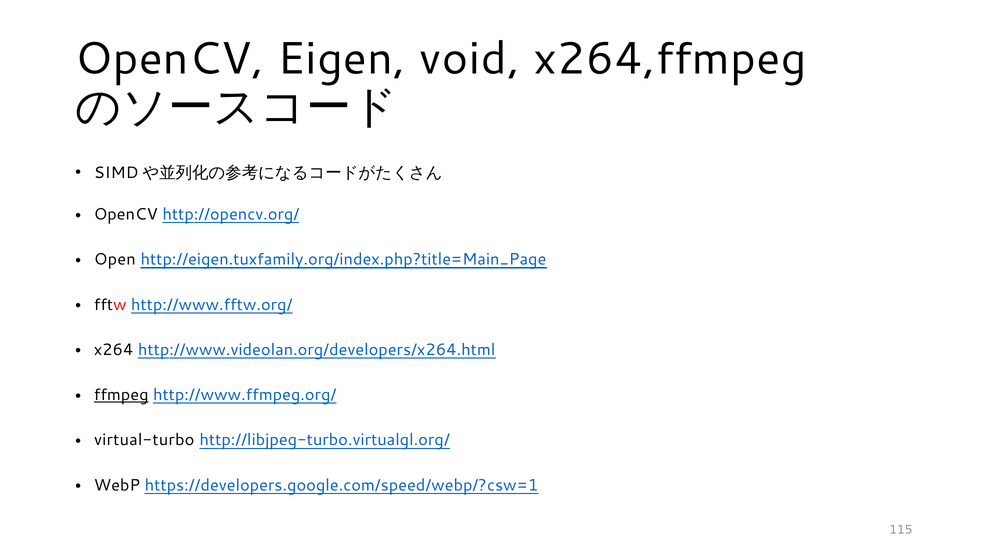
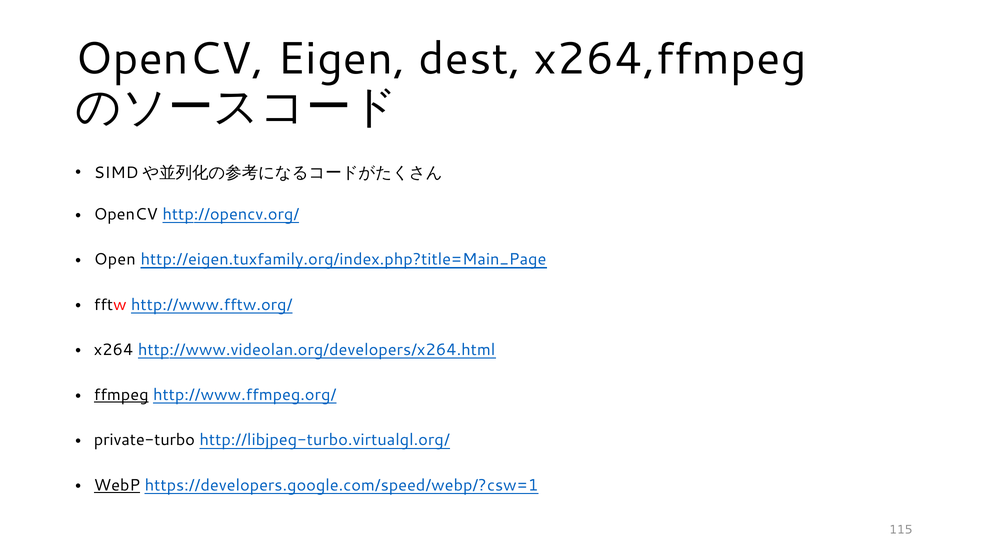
void: void -> dest (470, 59)
virtual-turbo: virtual-turbo -> private-turbo (144, 440)
WebP underline: none -> present (117, 485)
